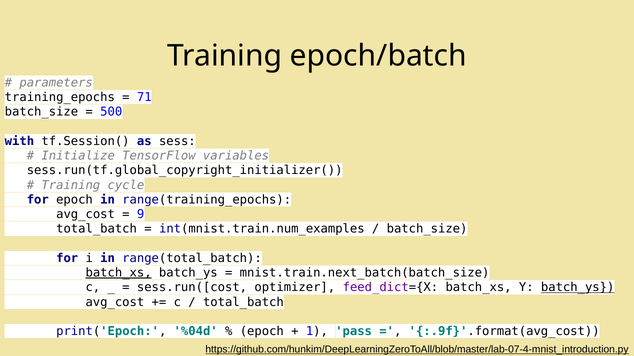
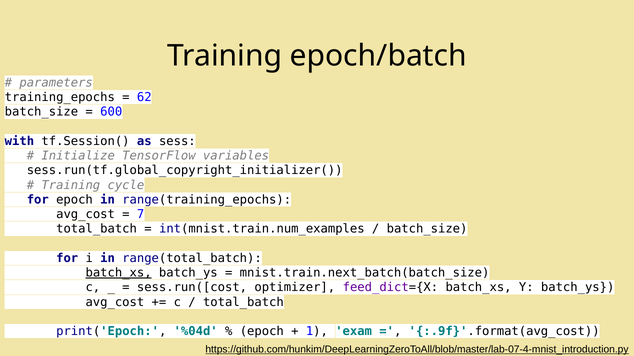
71: 71 -> 62 (144, 97)
500: 500 -> 600 (111, 112)
9: 9 -> 7 (141, 215)
batch_ys underline: present -> none (578, 288)
pass: pass -> exam (354, 332)
